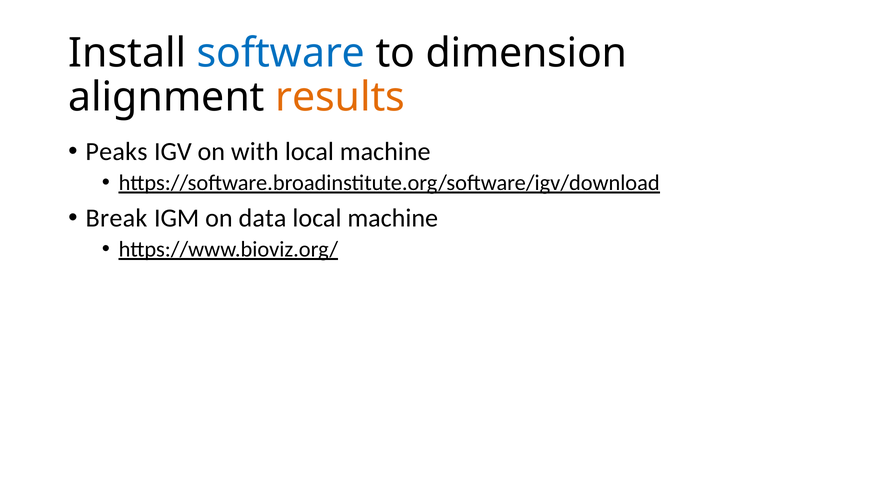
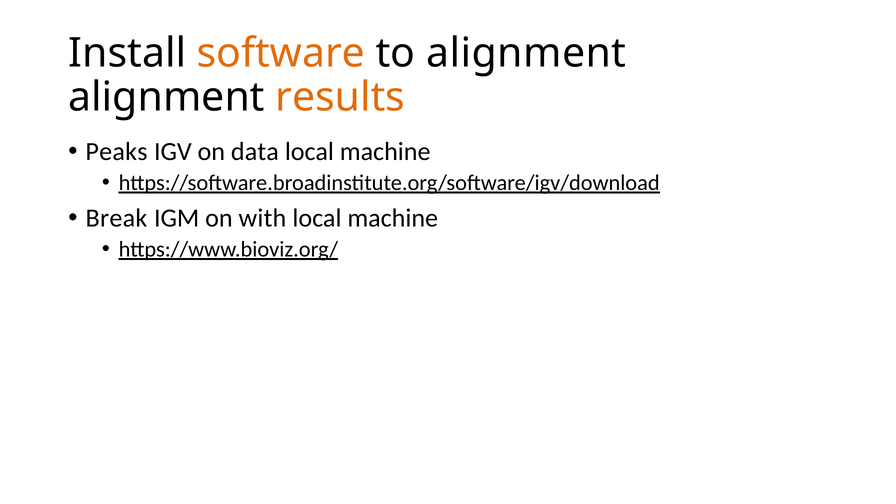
software colour: blue -> orange (281, 53)
to dimension: dimension -> alignment (526, 53)
with: with -> data (255, 151)
data: data -> with (262, 218)
